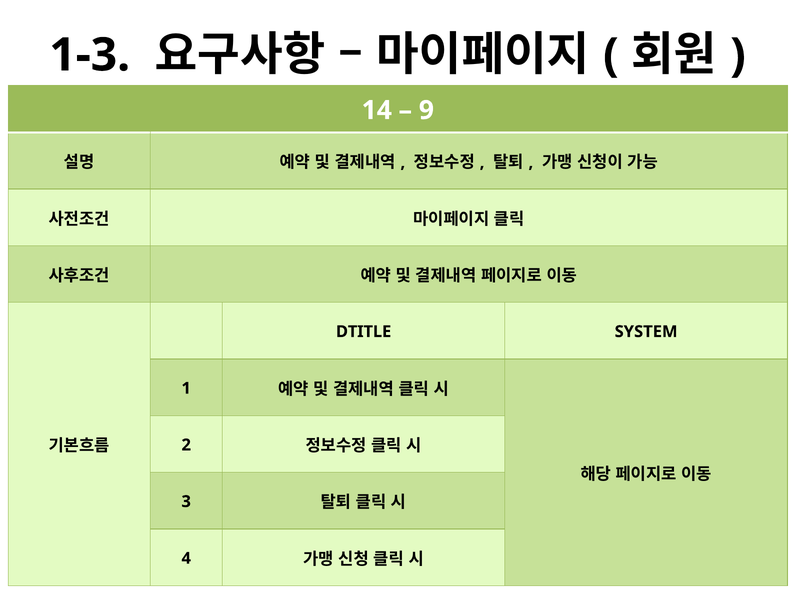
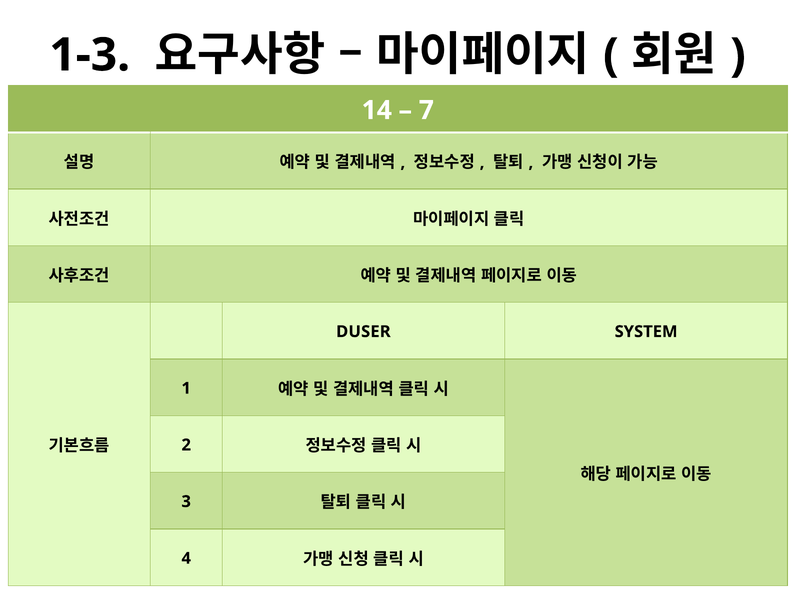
9: 9 -> 7 (426, 110)
DTITLE: DTITLE -> DUSER (363, 332)
